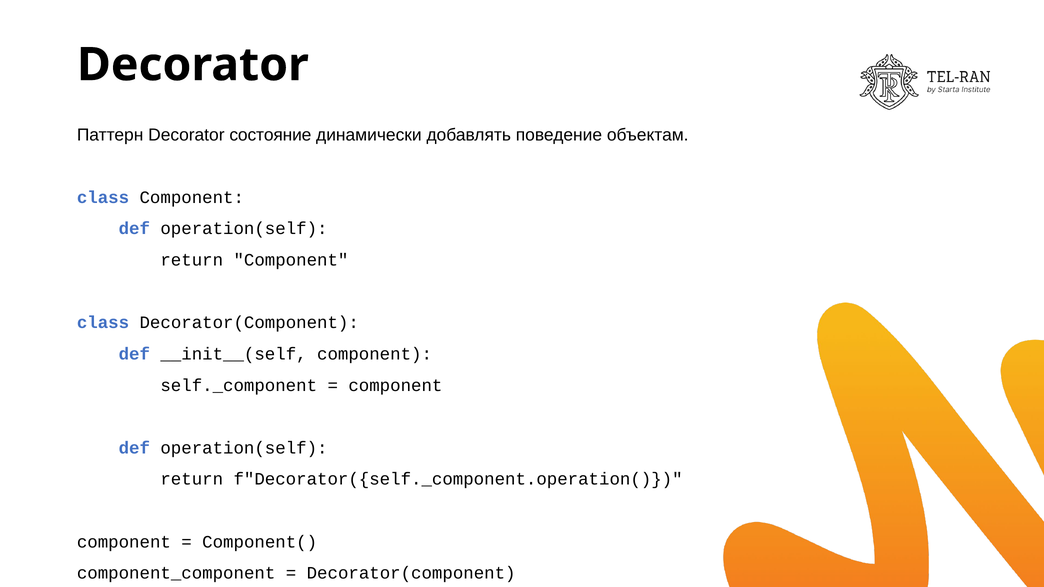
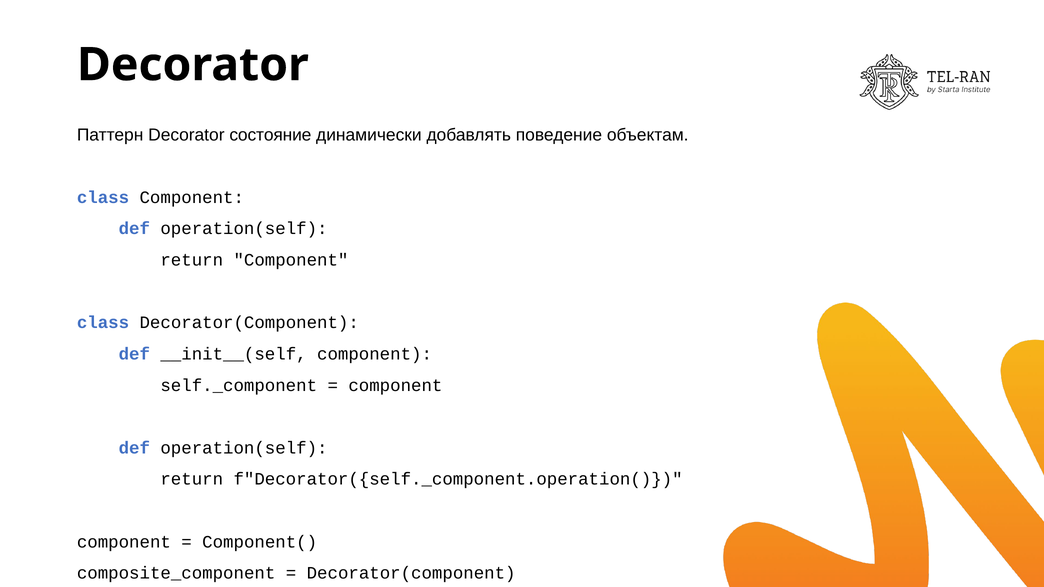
component_component: component_component -> composite_component (176, 573)
